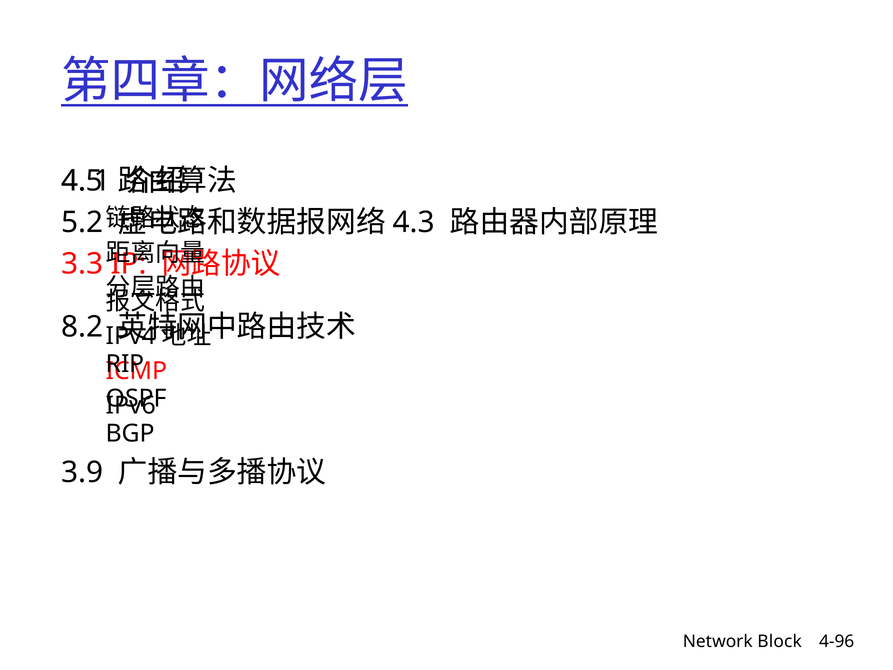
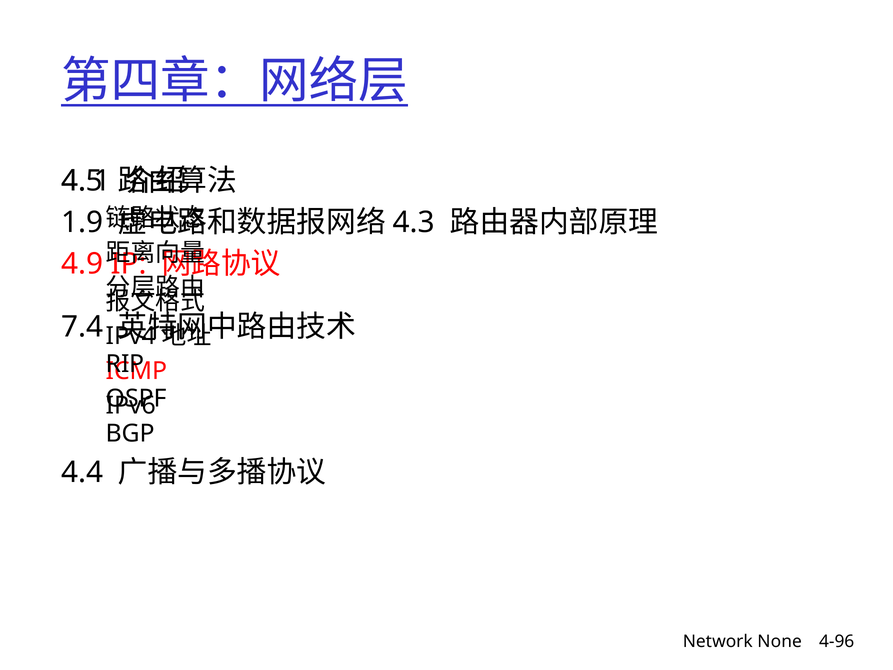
5.2: 5.2 -> 1.9 (82, 222)
3.3: 3.3 -> 4.9 (82, 264)
8.2: 8.2 -> 7.4 (82, 327)
3.9: 3.9 -> 4.4 (82, 472)
Block: Block -> None (780, 641)
